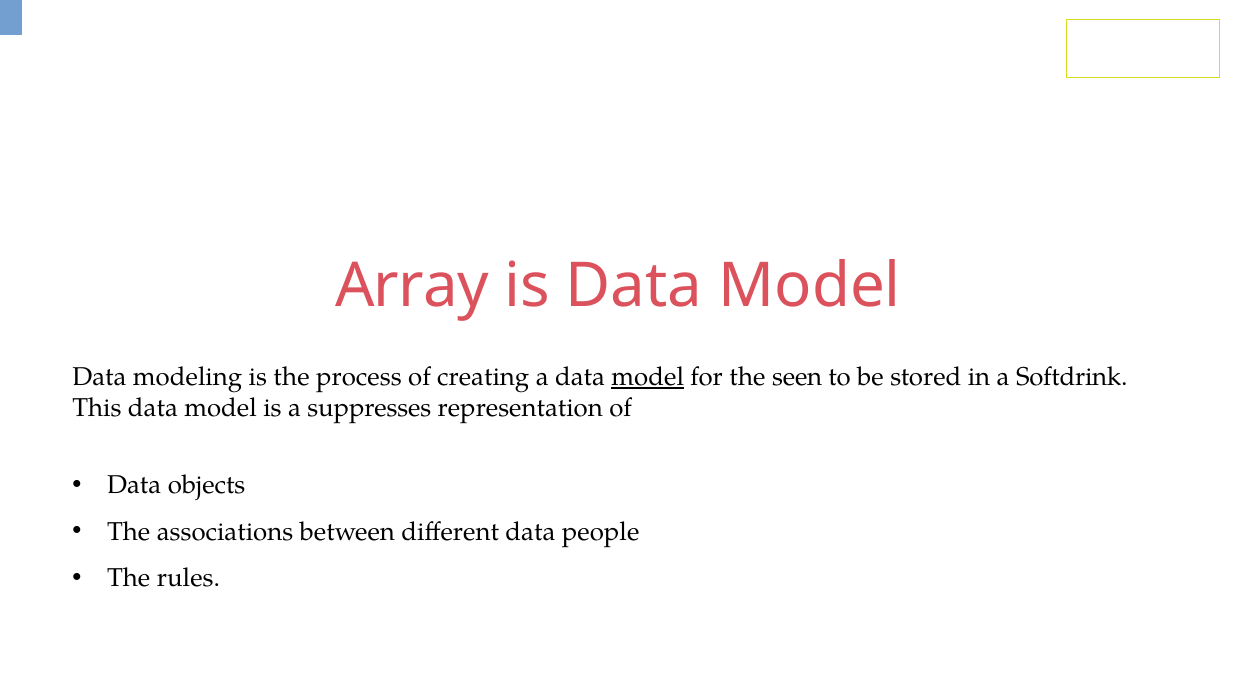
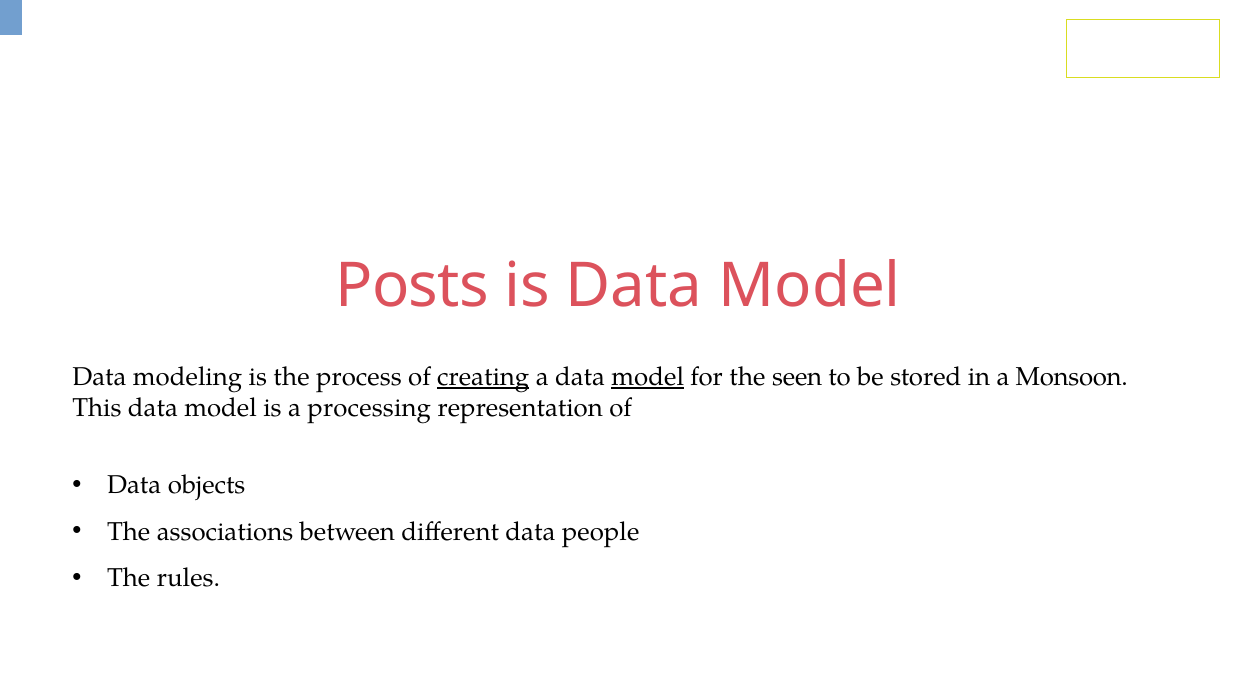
Array: Array -> Posts (412, 286)
creating underline: none -> present (483, 377)
Softdrink: Softdrink -> Monsoon (1072, 377)
suppresses: suppresses -> processing (369, 408)
